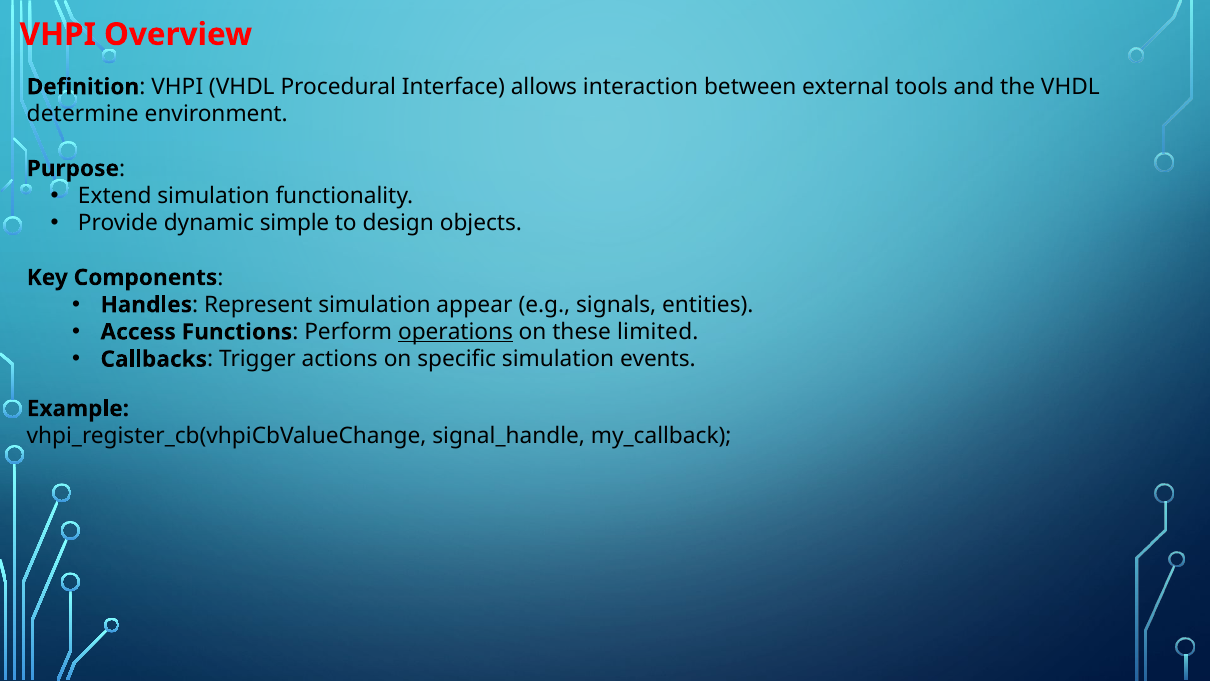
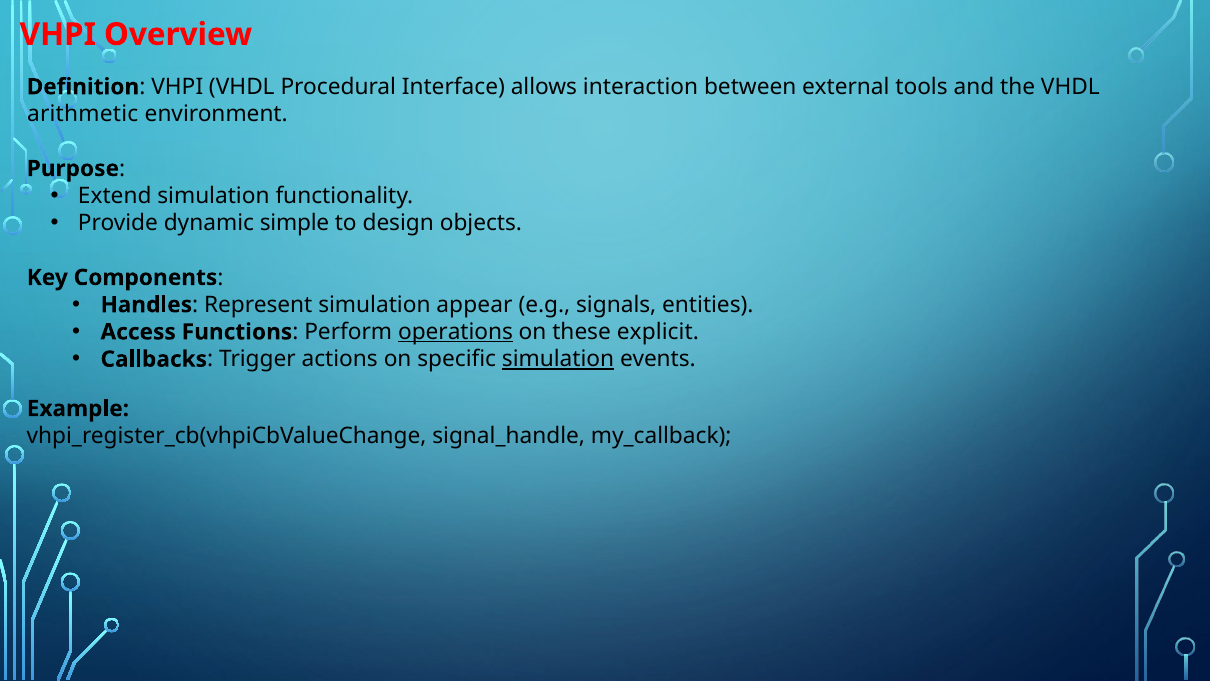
determine: determine -> arithmetic (83, 114)
limited: limited -> explicit (658, 332)
simulation underline: none -> present (558, 359)
